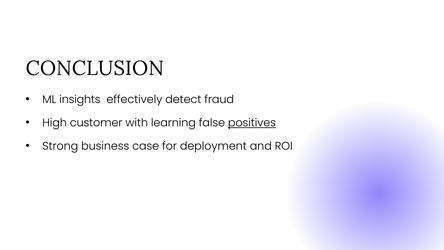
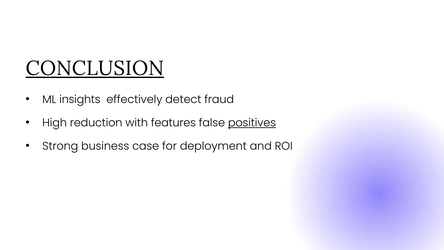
CONCLUSION underline: none -> present (95, 68)
customer: customer -> reduction (96, 123)
learning: learning -> features (173, 123)
